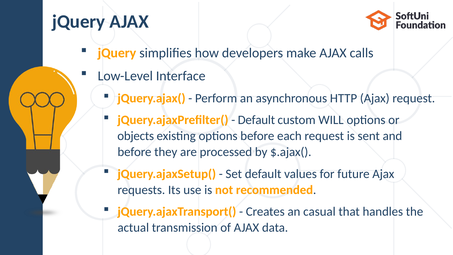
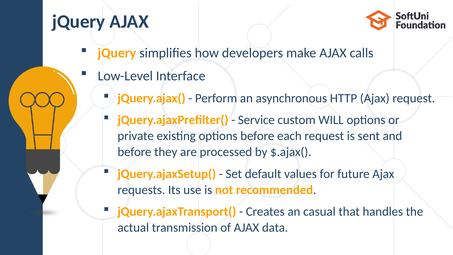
Default: Default -> Service (256, 120)
objects: objects -> private (136, 136)
